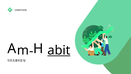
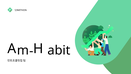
abit underline: present -> none (59, 50)
